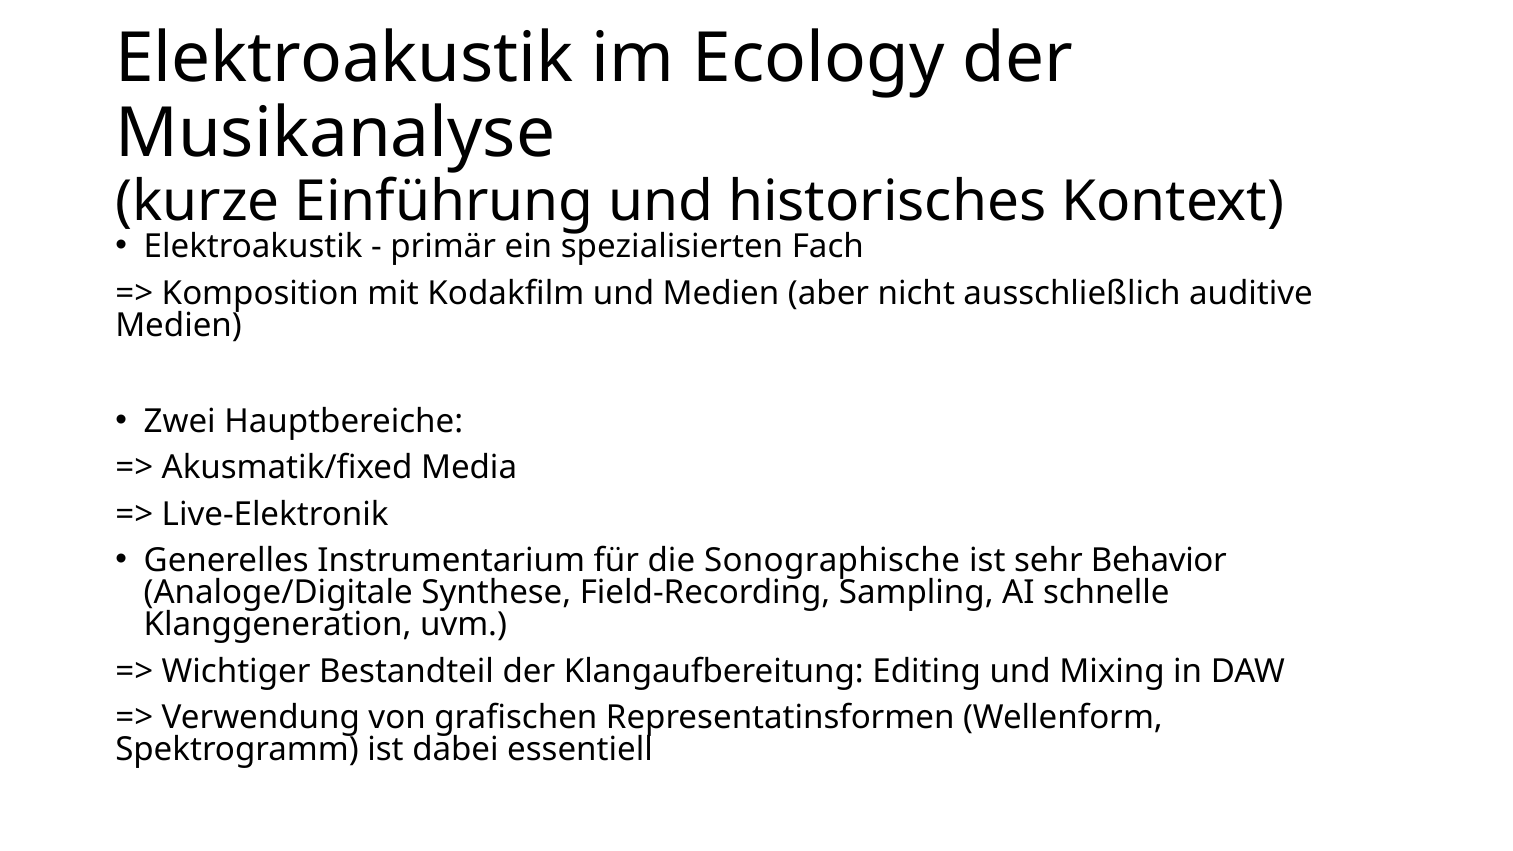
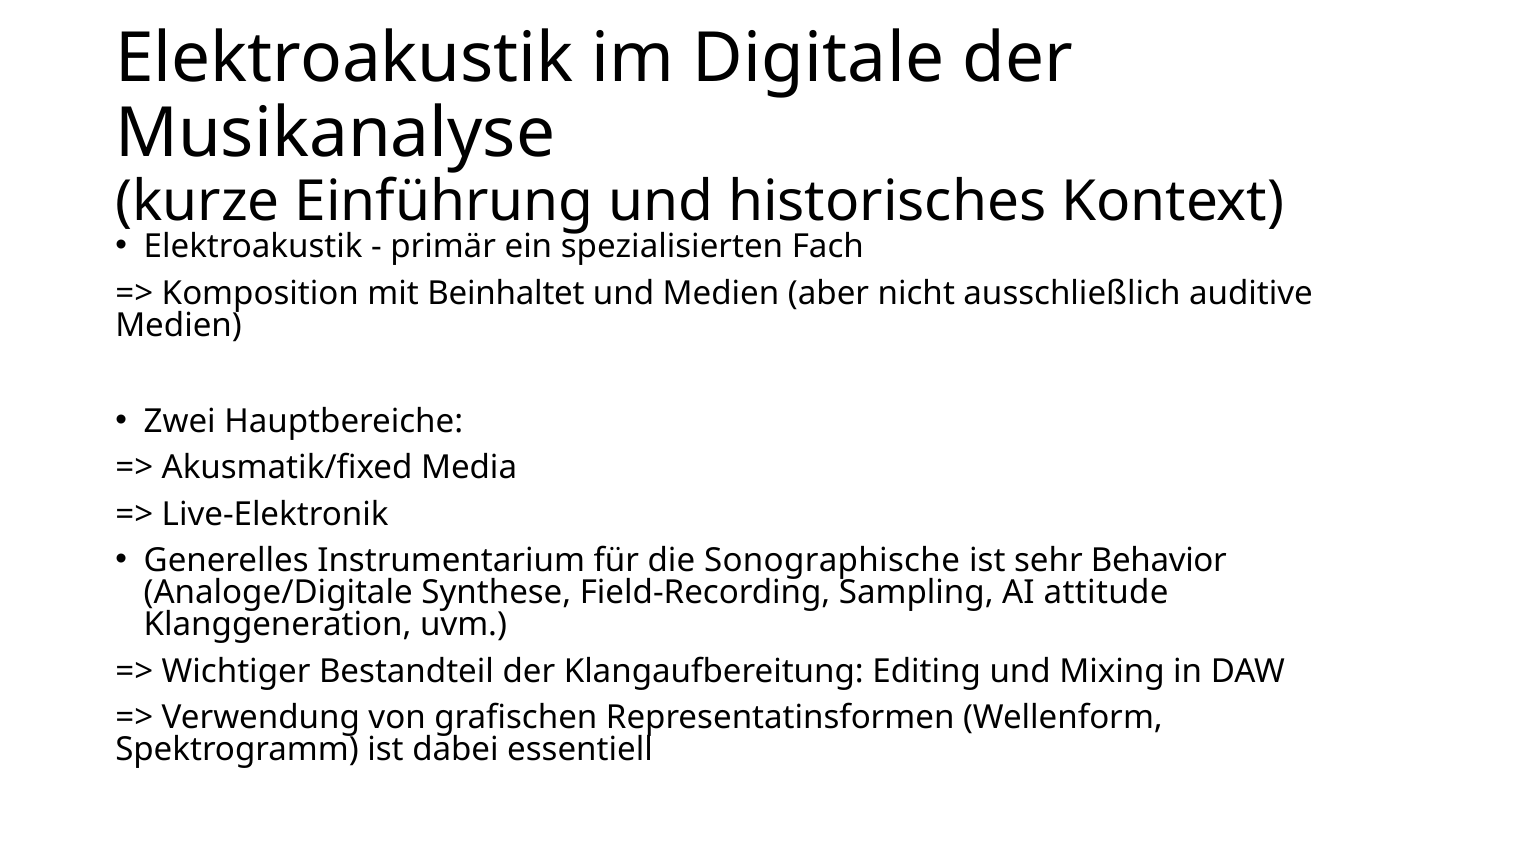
Ecology: Ecology -> Digitale (818, 59)
Kodakfilm: Kodakfilm -> Beinhaltet (506, 293)
schnelle: schnelle -> attitude (1106, 593)
